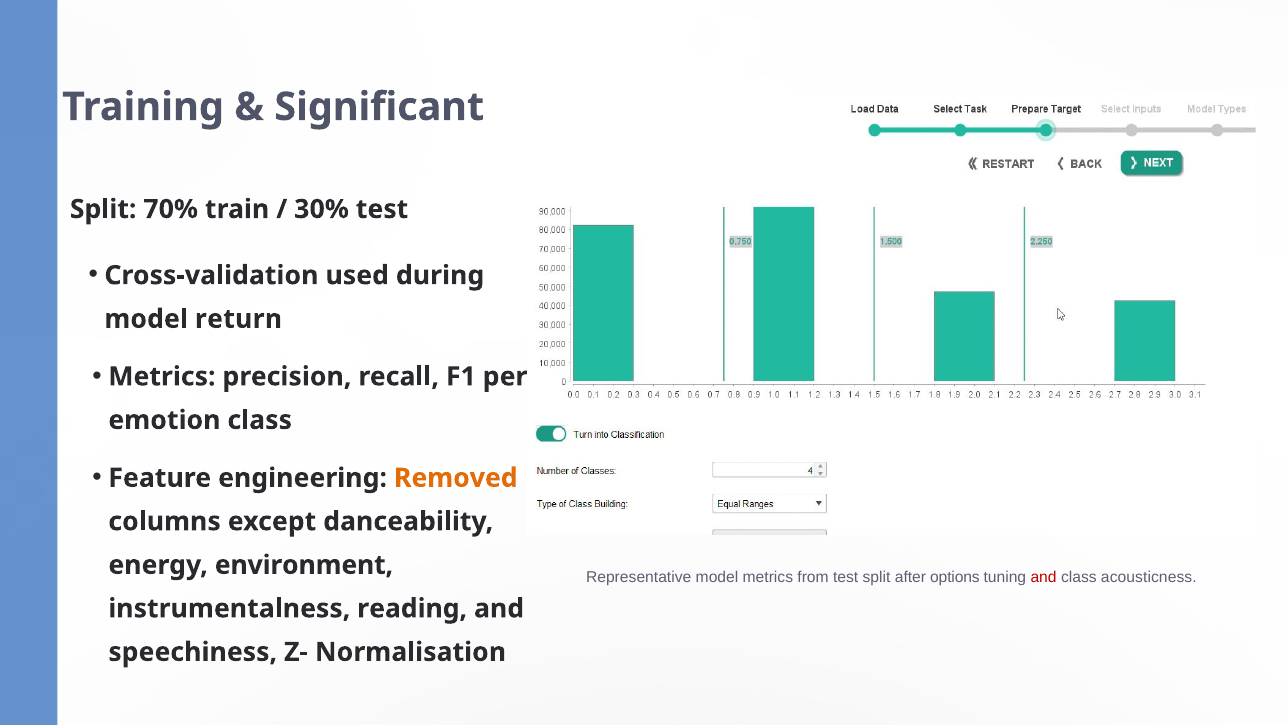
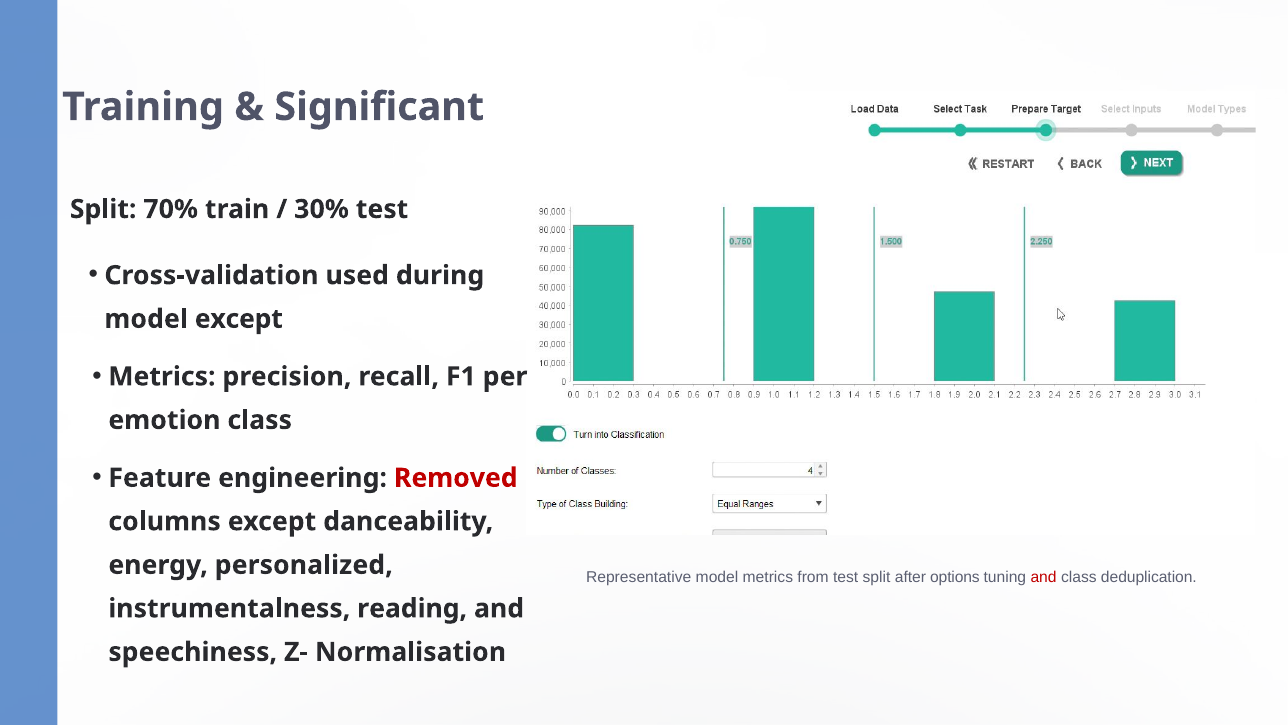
model return: return -> except (239, 319)
Removed colour: orange -> red (456, 478)
environment: environment -> personalized (304, 565)
acousticness: acousticness -> deduplication (1149, 577)
